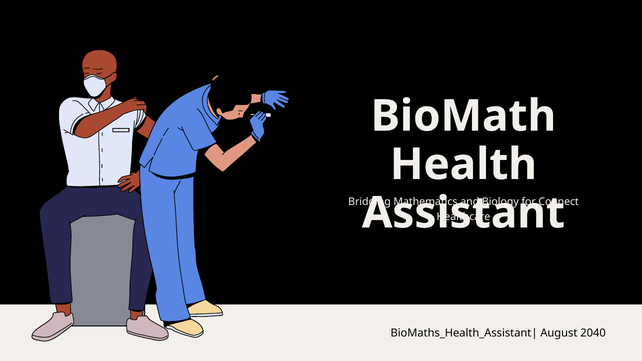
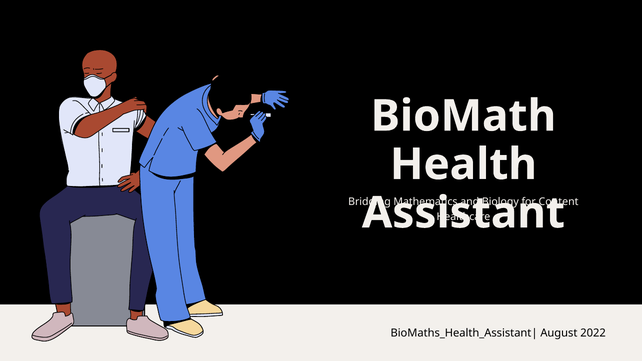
Connect: Connect -> Content (559, 202)
2040: 2040 -> 2022 (593, 333)
